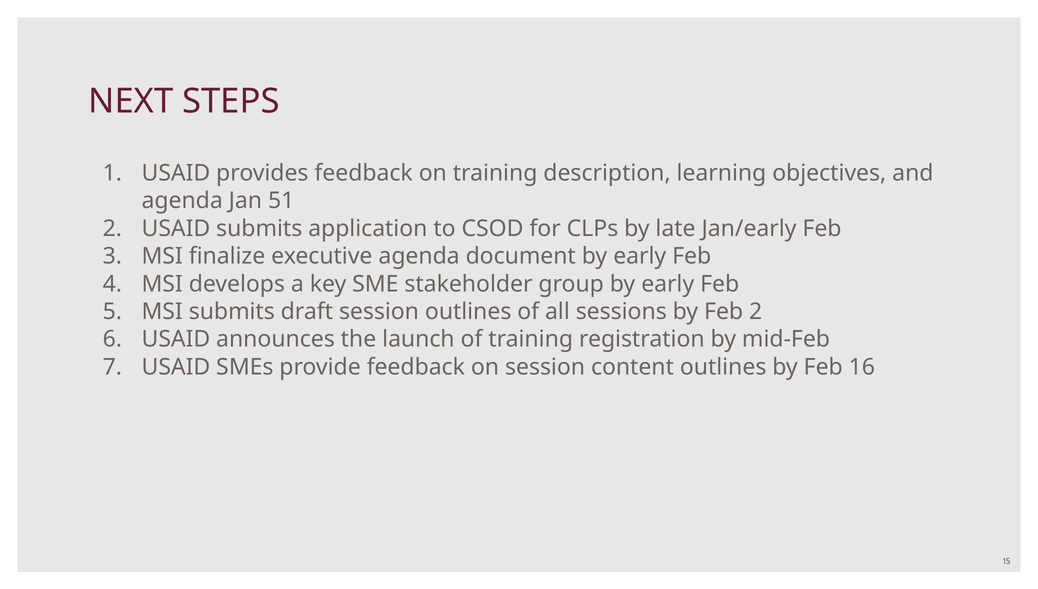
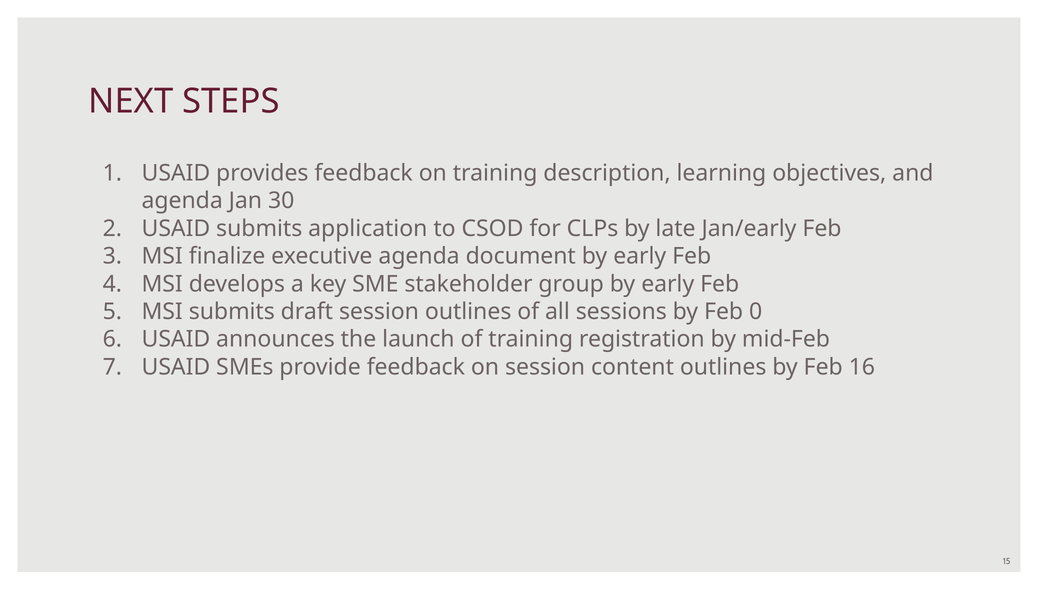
51: 51 -> 30 (281, 201)
Feb 2: 2 -> 0 (756, 311)
